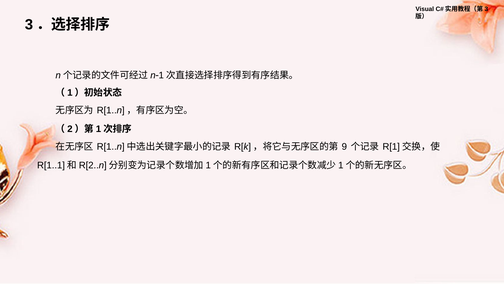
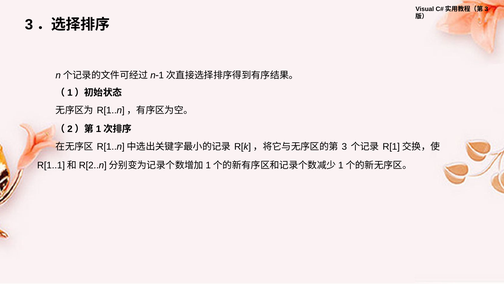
9: 9 -> 3 (344, 147)
